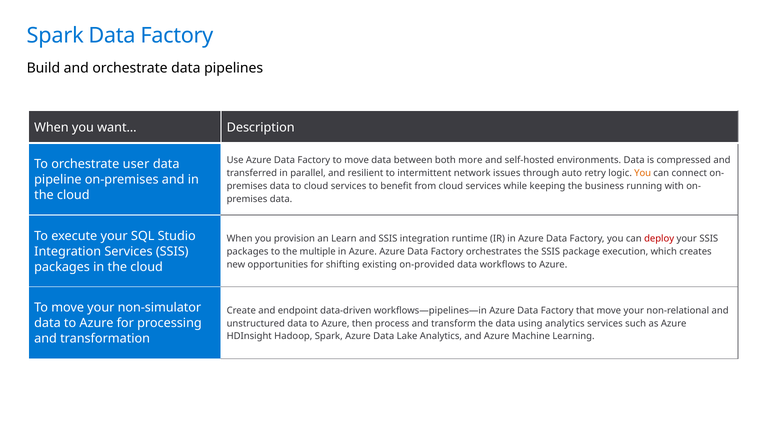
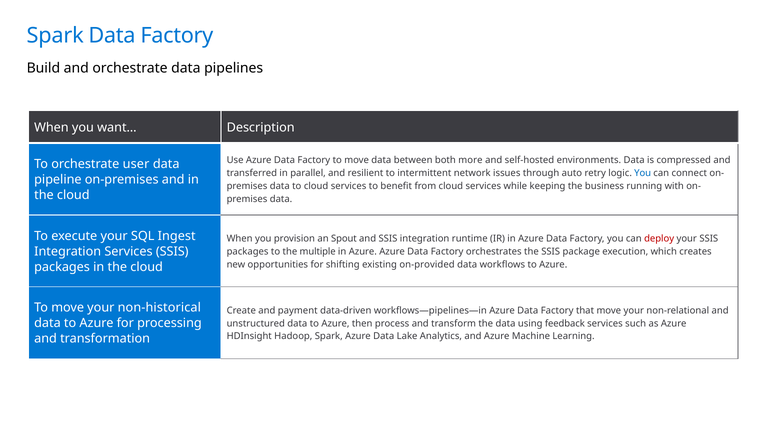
You colour: orange -> blue (643, 173)
Studio: Studio -> Ingest (177, 236)
Learn: Learn -> Spout (344, 239)
non-simulator: non-simulator -> non-historical (159, 308)
endpoint: endpoint -> payment (298, 310)
using analytics: analytics -> feedback (565, 323)
